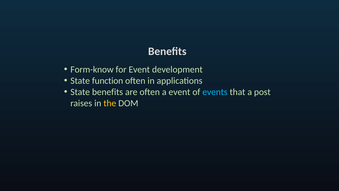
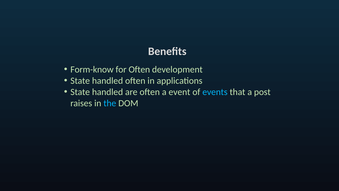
for Event: Event -> Often (139, 69)
function: function -> handled (108, 81)
benefits: benefits -> handled (108, 92)
the colour: yellow -> light blue (110, 103)
